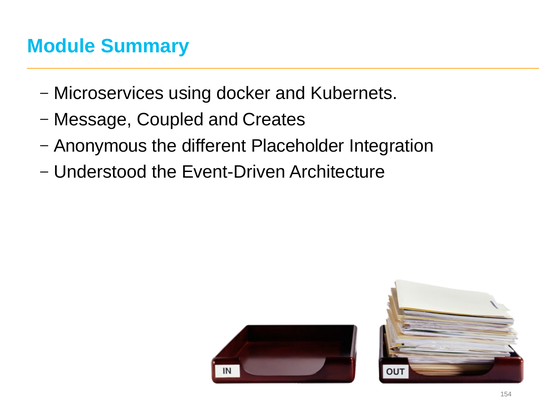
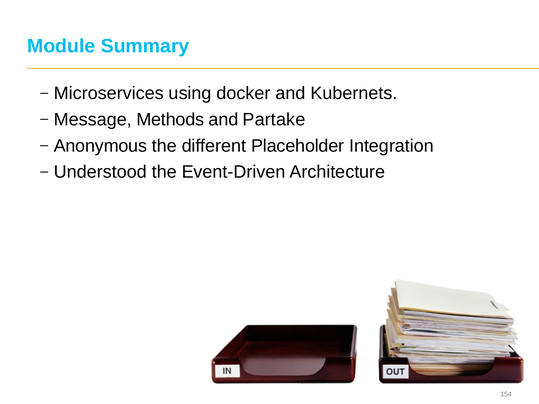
Coupled: Coupled -> Methods (170, 120)
Creates: Creates -> Partake (274, 120)
